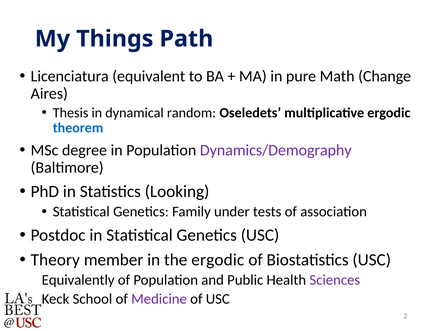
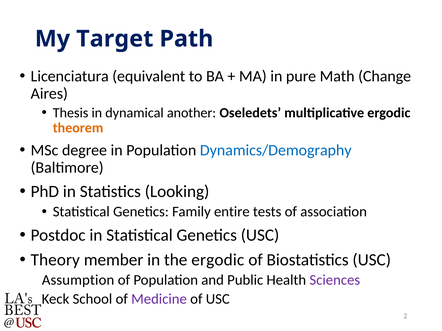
Things: Things -> Target (115, 39)
random: random -> another (191, 113)
theorem colour: blue -> orange (78, 128)
Dynamics/Demography colour: purple -> blue (276, 150)
under: under -> entire (232, 212)
Equivalently: Equivalently -> Assumption (78, 280)
